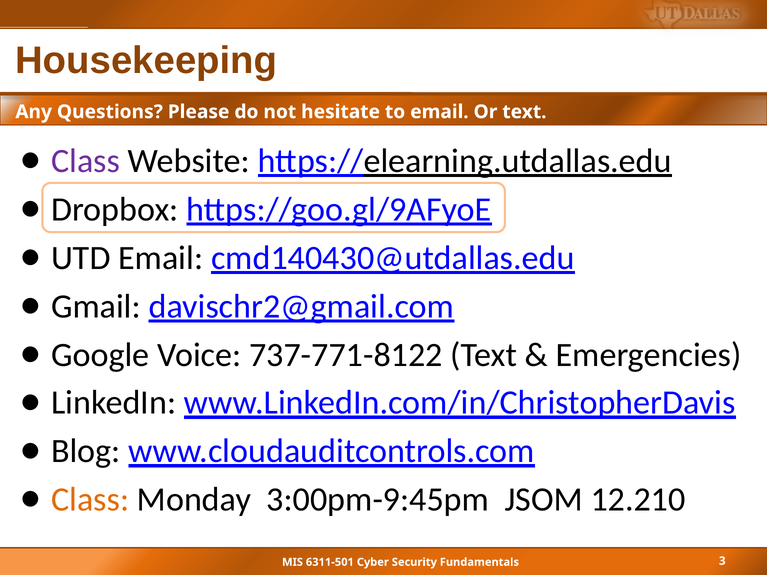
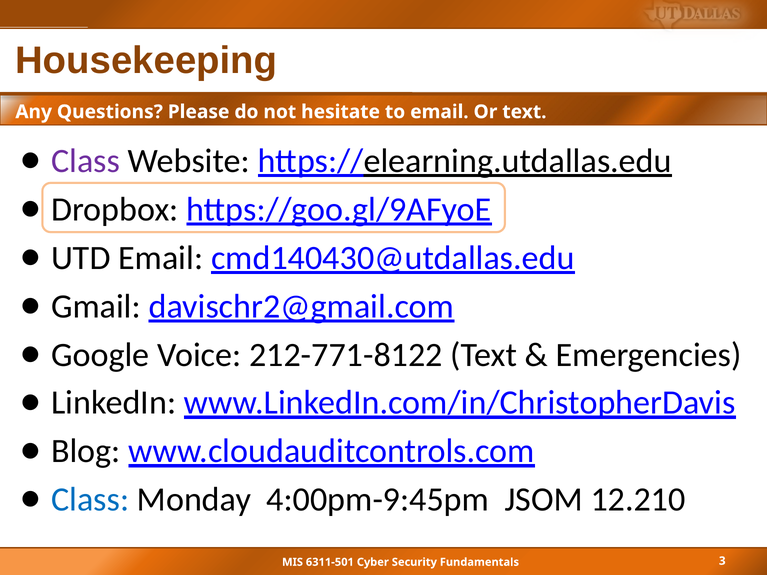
737-771-8122: 737-771-8122 -> 212-771-8122 (346, 355)
Class colour: orange -> blue (90, 500)
3:00pm-9:45pm: 3:00pm-9:45pm -> 4:00pm-9:45pm (378, 500)
